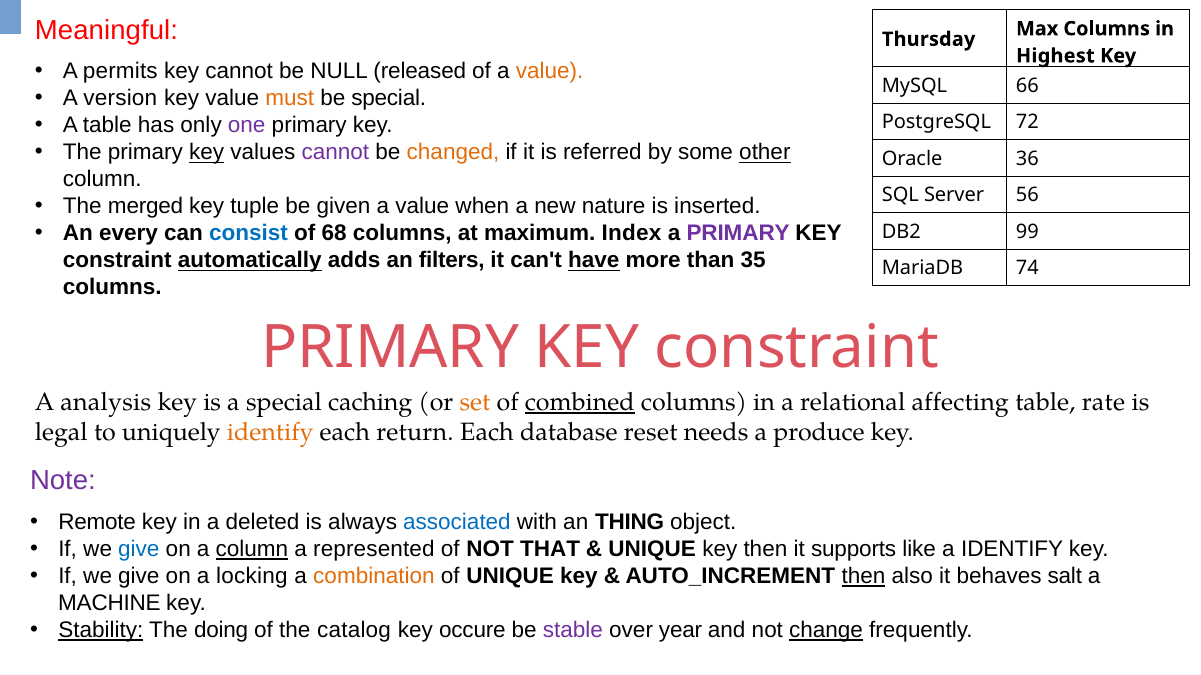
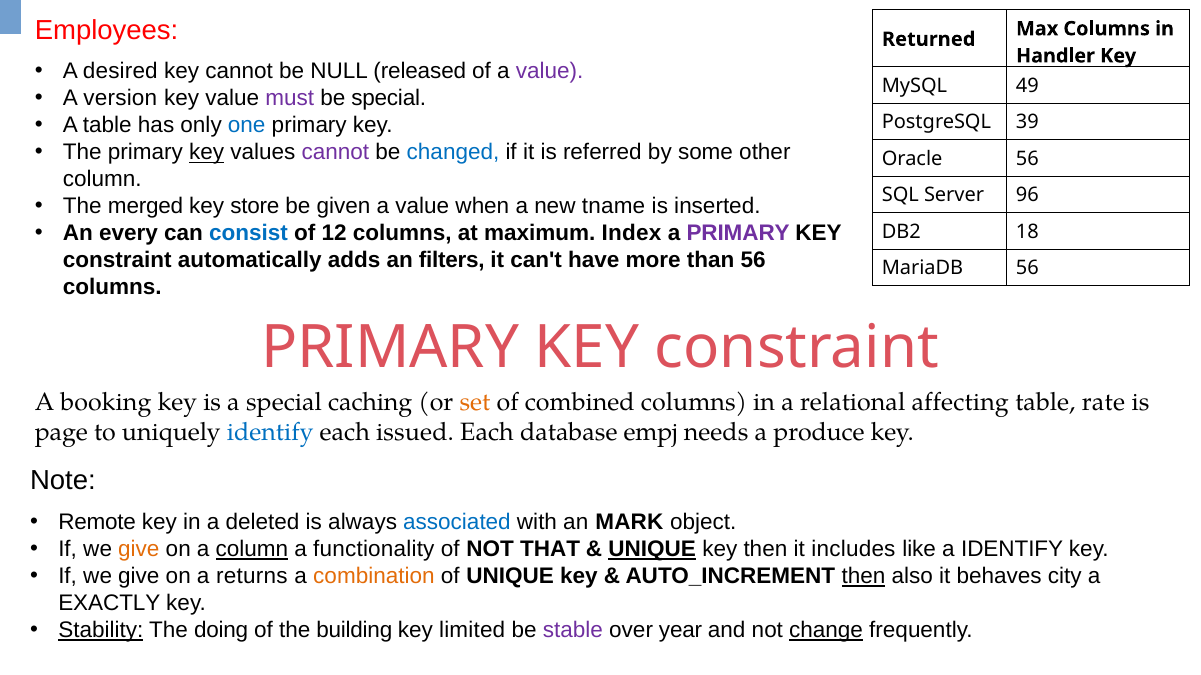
Meaningful: Meaningful -> Employees (107, 30)
Thursday: Thursday -> Returned (929, 39)
Highest: Highest -> Handler (1055, 56)
permits: permits -> desired (120, 72)
value colour: orange -> purple (550, 72)
66: 66 -> 49 (1027, 86)
must colour: orange -> purple (290, 99)
one colour: purple -> blue (247, 126)
72: 72 -> 39 (1027, 122)
changed colour: orange -> blue (453, 153)
other underline: present -> none (765, 153)
Oracle 36: 36 -> 56 (1027, 159)
56: 56 -> 96 (1027, 195)
tuple: tuple -> store (255, 207)
nature: nature -> tname (614, 207)
68: 68 -> 12 (334, 234)
99: 99 -> 18 (1027, 232)
automatically underline: present -> none (250, 261)
have underline: present -> none (594, 261)
than 35: 35 -> 56 (753, 261)
MariaDB 74: 74 -> 56 (1027, 268)
analysis: analysis -> booking (106, 403)
combined underline: present -> none (580, 403)
legal: legal -> page (61, 433)
identify colour: orange -> blue (270, 433)
return: return -> issued (415, 433)
reset: reset -> empj (651, 433)
Note colour: purple -> black (63, 481)
THING: THING -> MARK (629, 523)
give colour: blue -> orange (139, 550)
represented: represented -> functionality (374, 550)
UNIQUE underline: none -> present (652, 550)
supports: supports -> includes (853, 550)
locking: locking -> returns (252, 577)
salt: salt -> city (1065, 577)
MACHINE: MACHINE -> EXACTLY (109, 604)
catalog: catalog -> building (354, 631)
occure: occure -> limited (472, 631)
